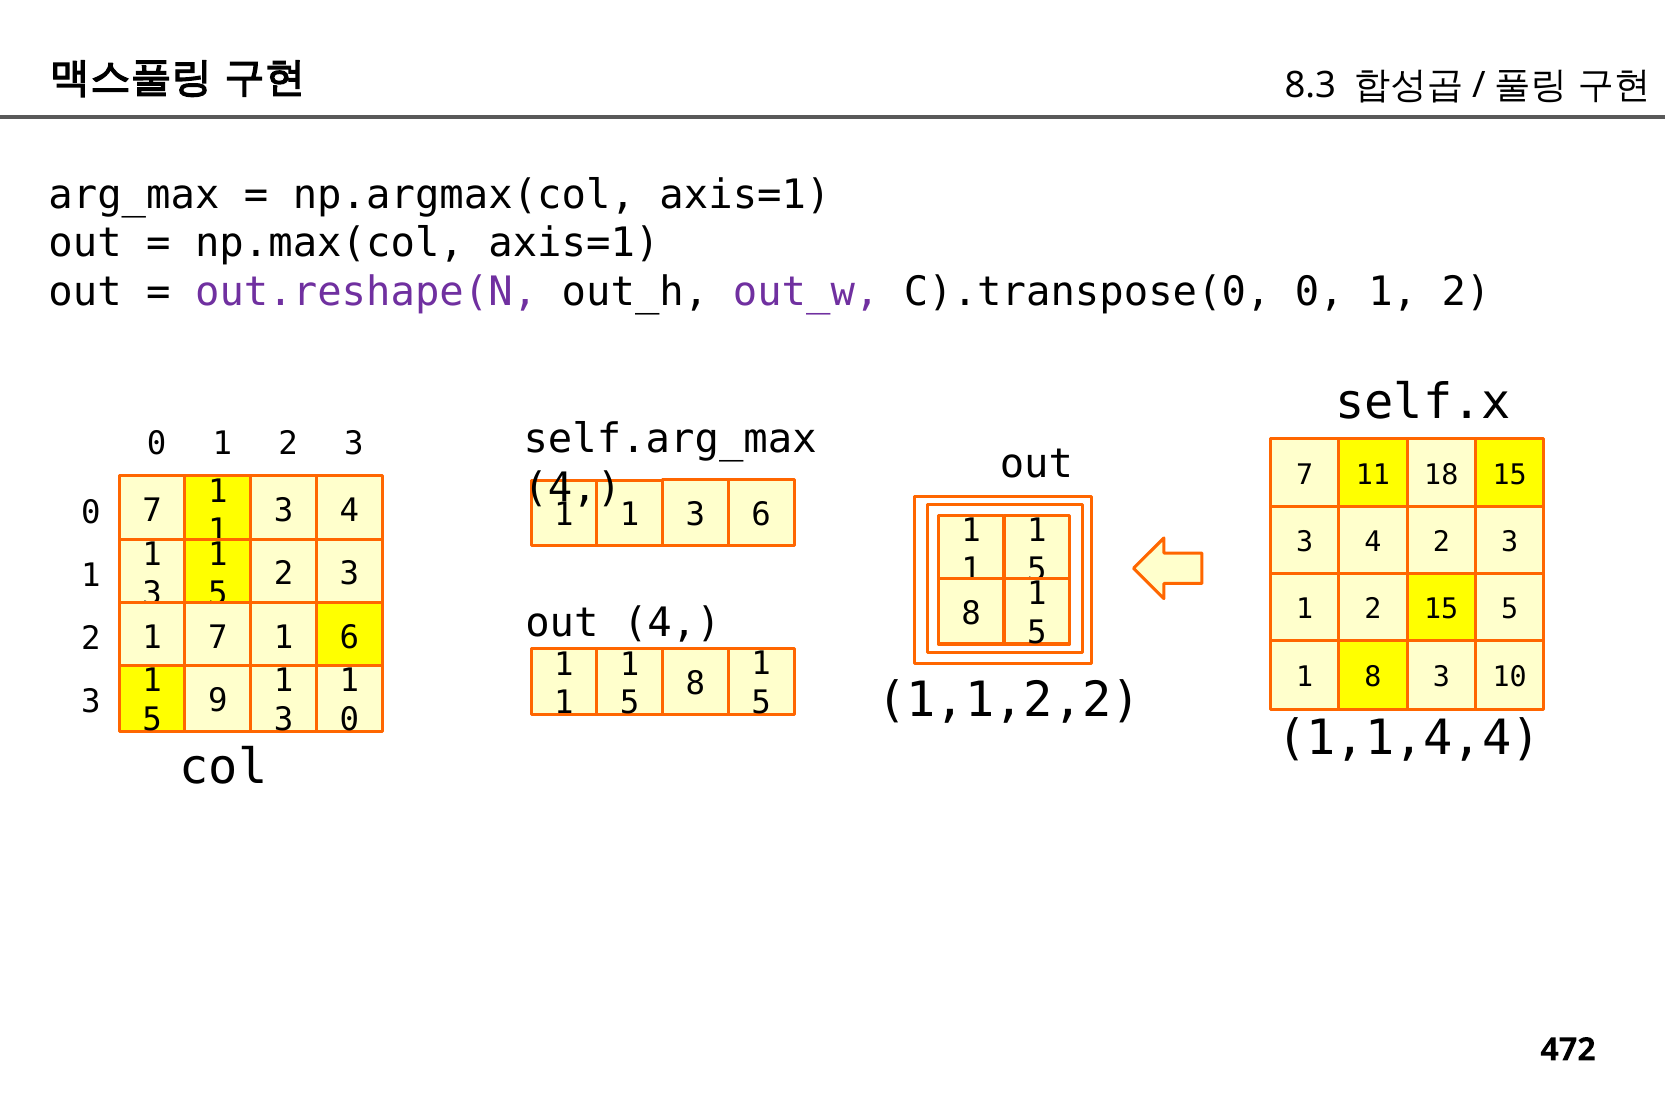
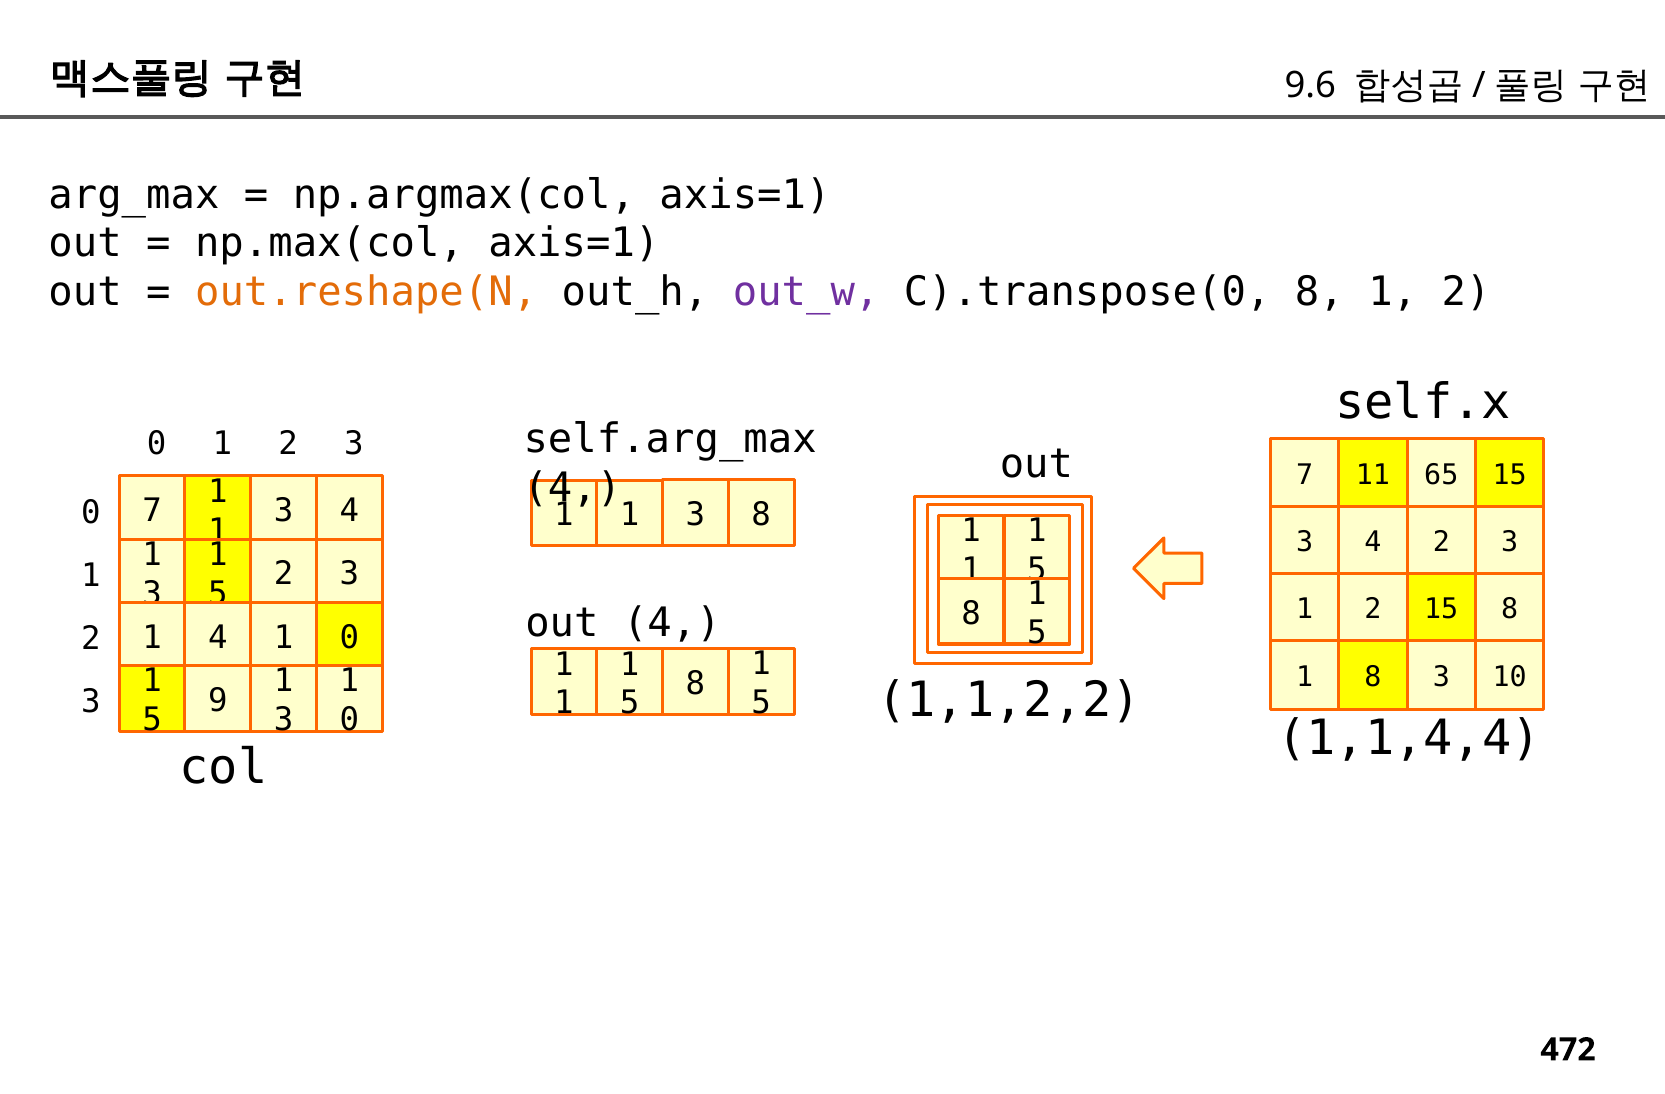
8.3: 8.3 -> 9.6 (1310, 85)
out.reshape(N colour: purple -> orange (366, 292)
C).transpose(0 0: 0 -> 8 (1319, 292)
18: 18 -> 65 (1441, 475)
3 6: 6 -> 8 (761, 515)
15 5: 5 -> 8 (1510, 609)
1 7: 7 -> 4 (218, 637)
6: 6 -> 0 (349, 637)
